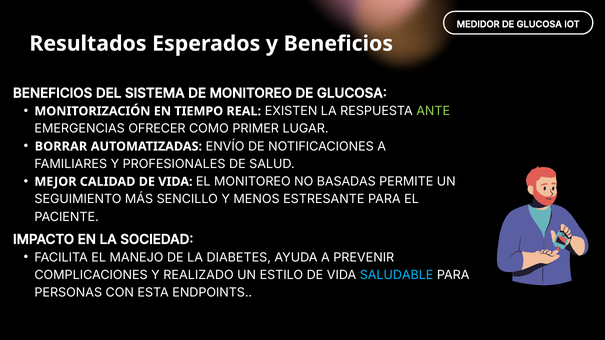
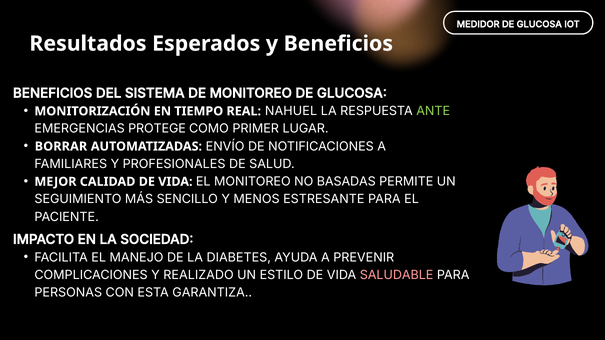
EXISTEN: EXISTEN -> NAHUEL (291, 111)
OFRECER: OFRECER -> PROTEGE (157, 129)
SALUDABLE colour: light blue -> pink (397, 275)
ENDPOINTS: ENDPOINTS -> GARANTIZA (212, 293)
